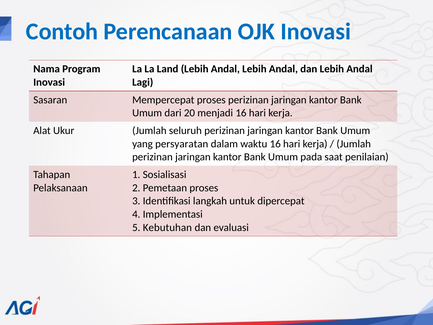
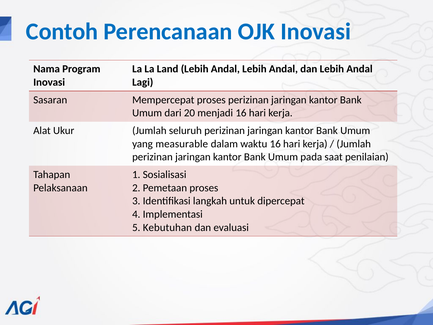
persyaratan: persyaratan -> measurable (182, 144)
